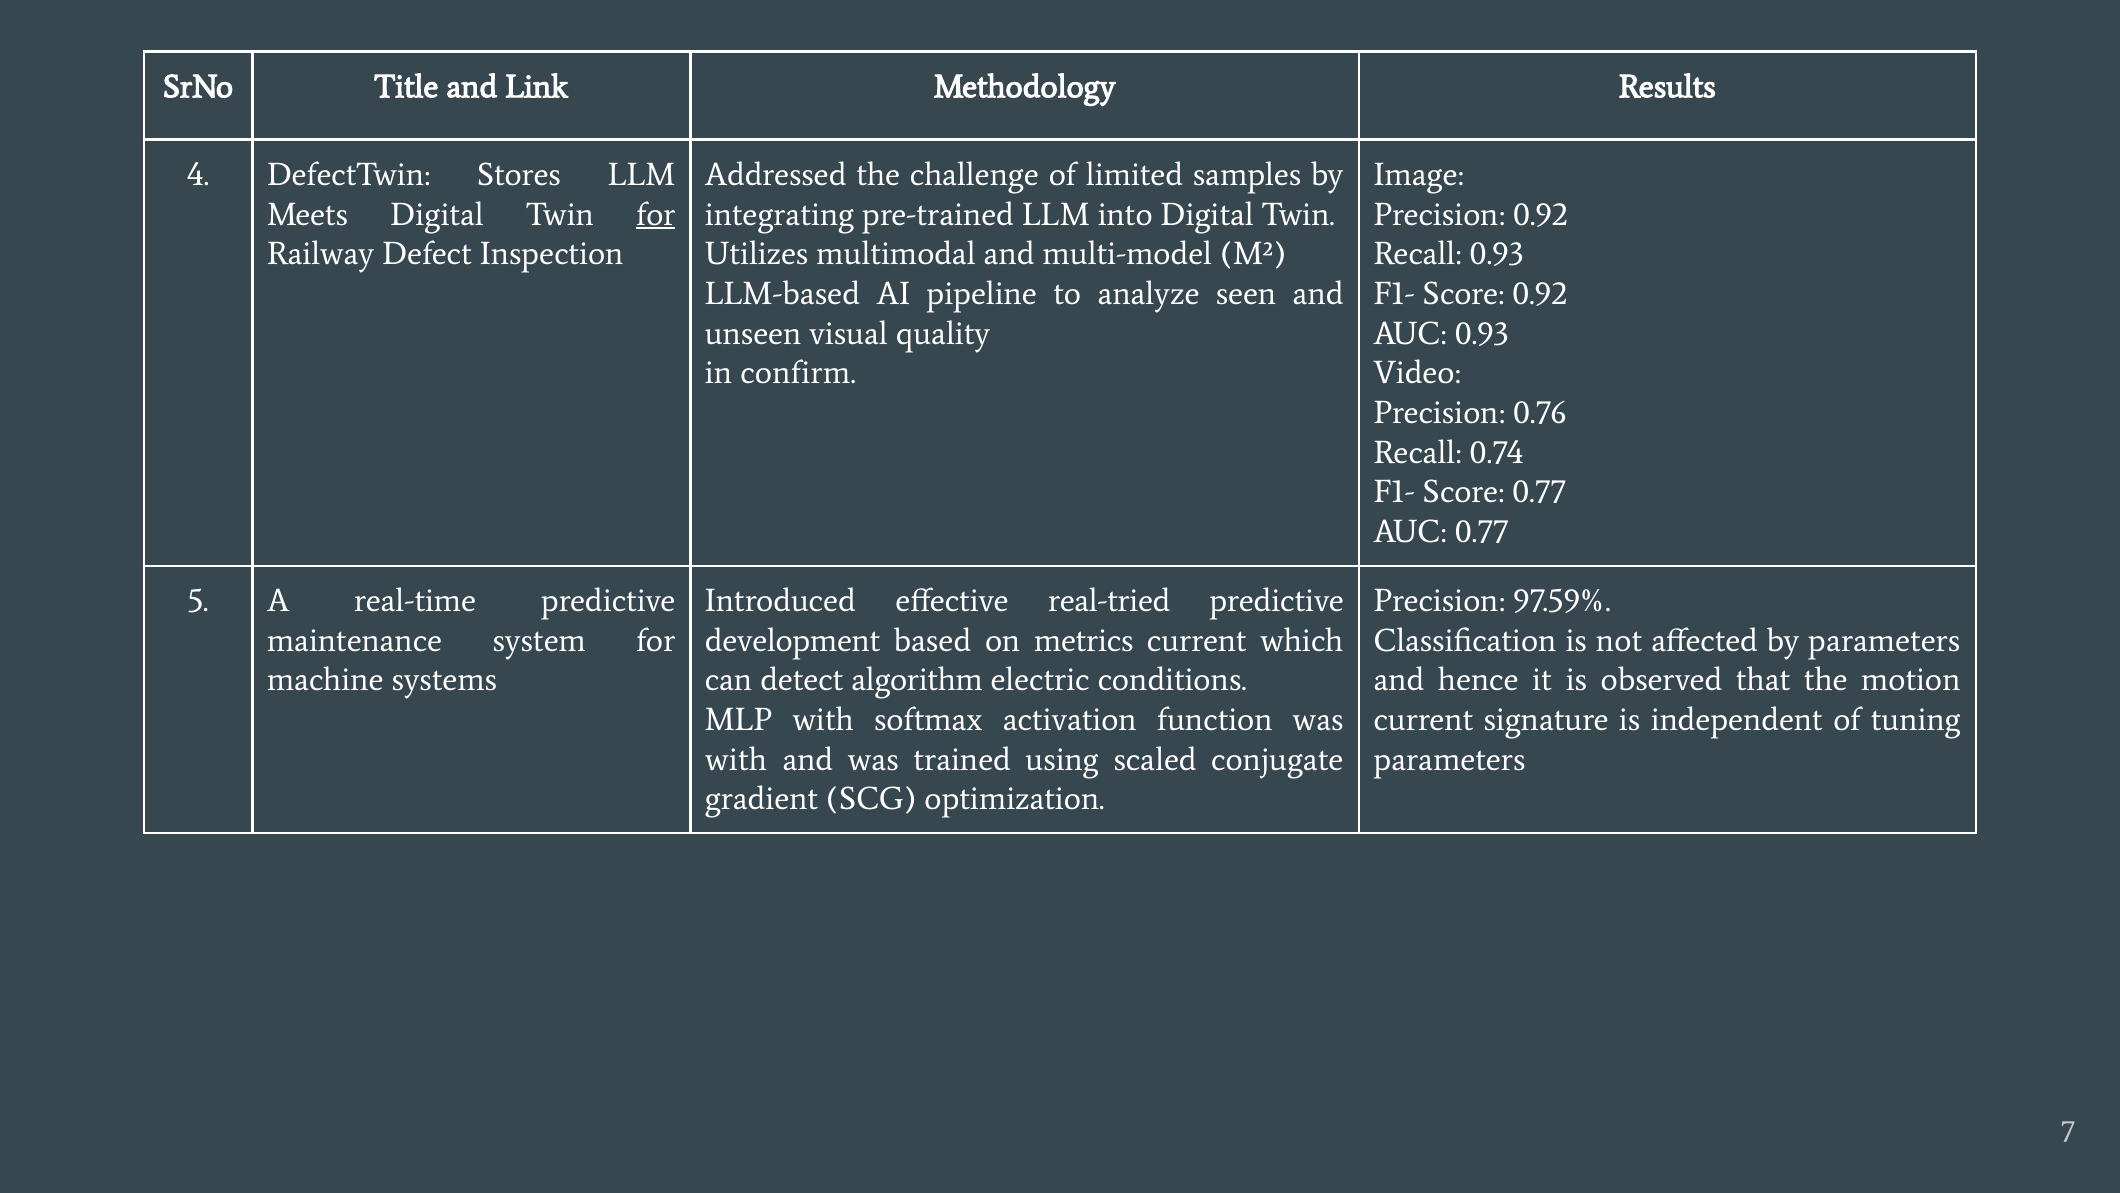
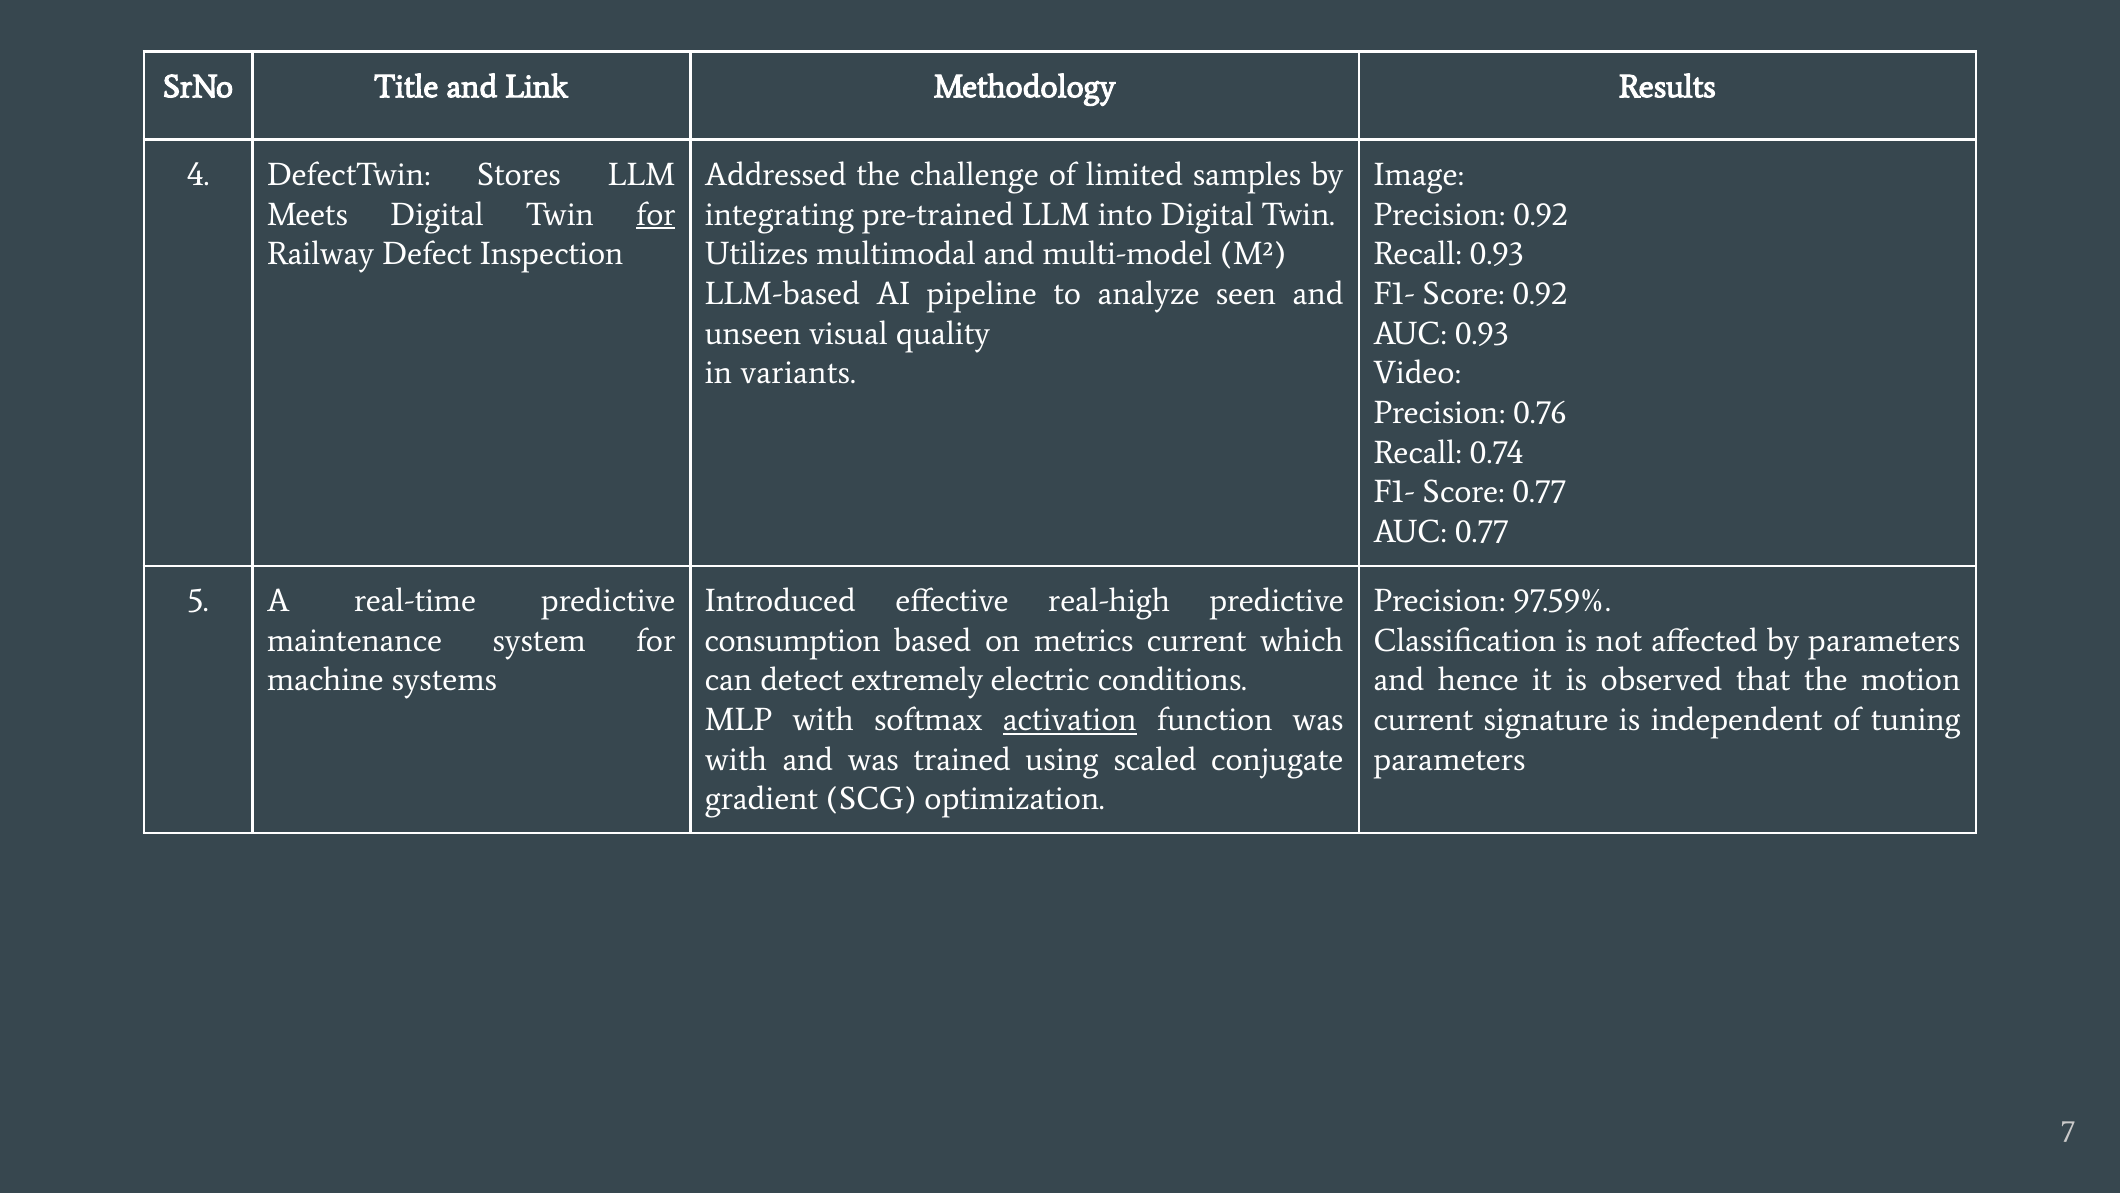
confirm: confirm -> variants (798, 373)
real-tried: real-tried -> real-high (1109, 601)
development: development -> consumption (793, 640)
algorithm: algorithm -> extremely (917, 680)
activation underline: none -> present (1070, 720)
